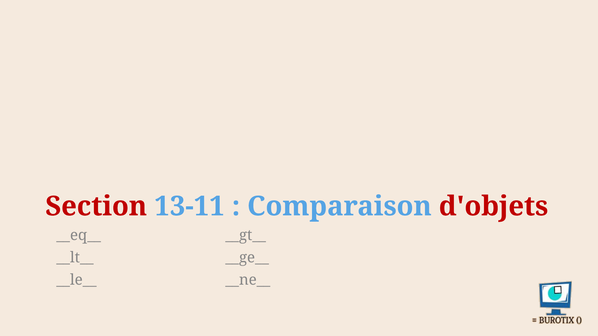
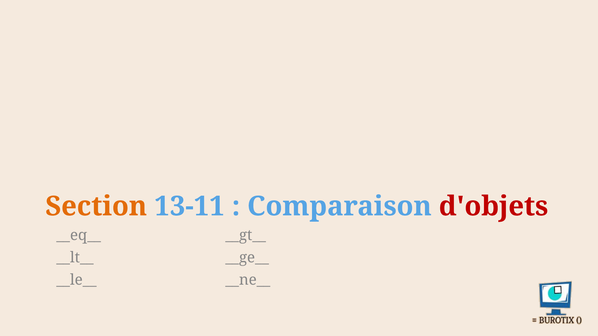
Section colour: red -> orange (96, 207)
